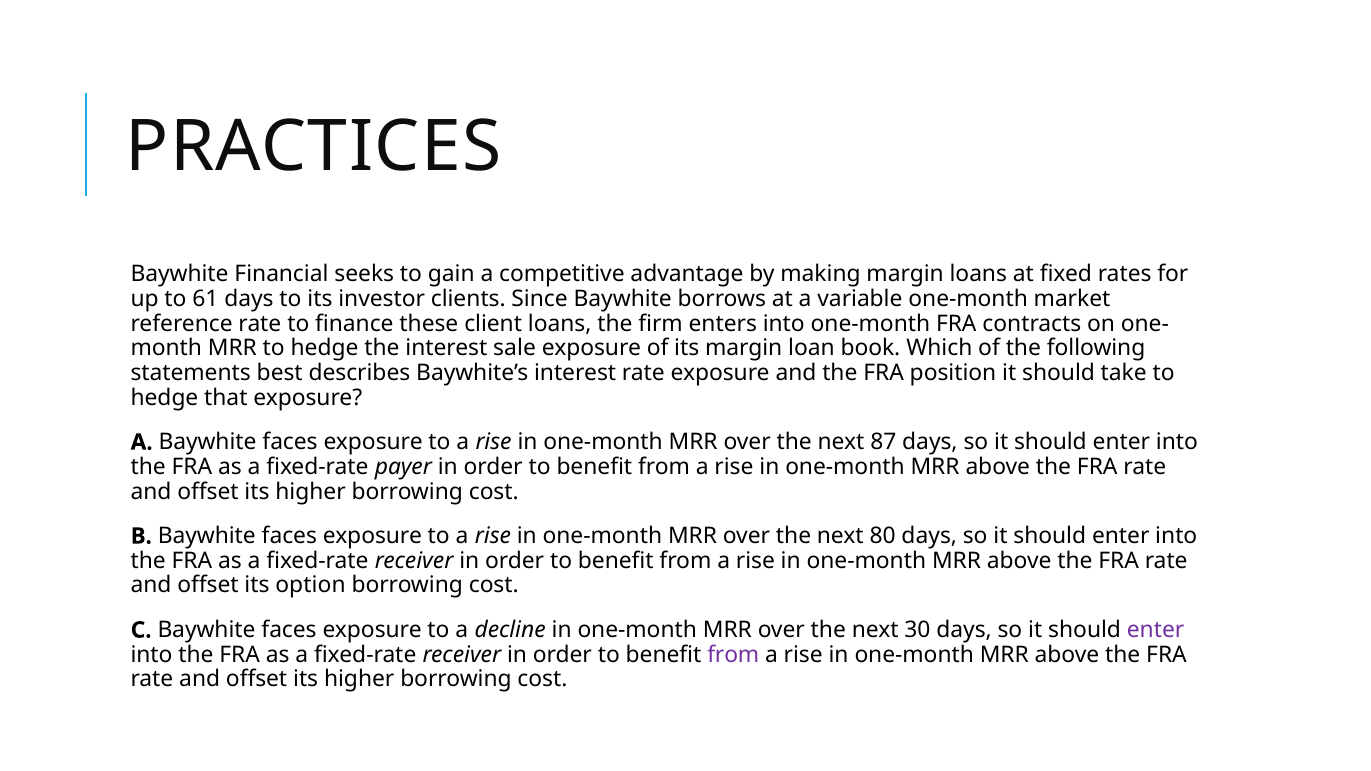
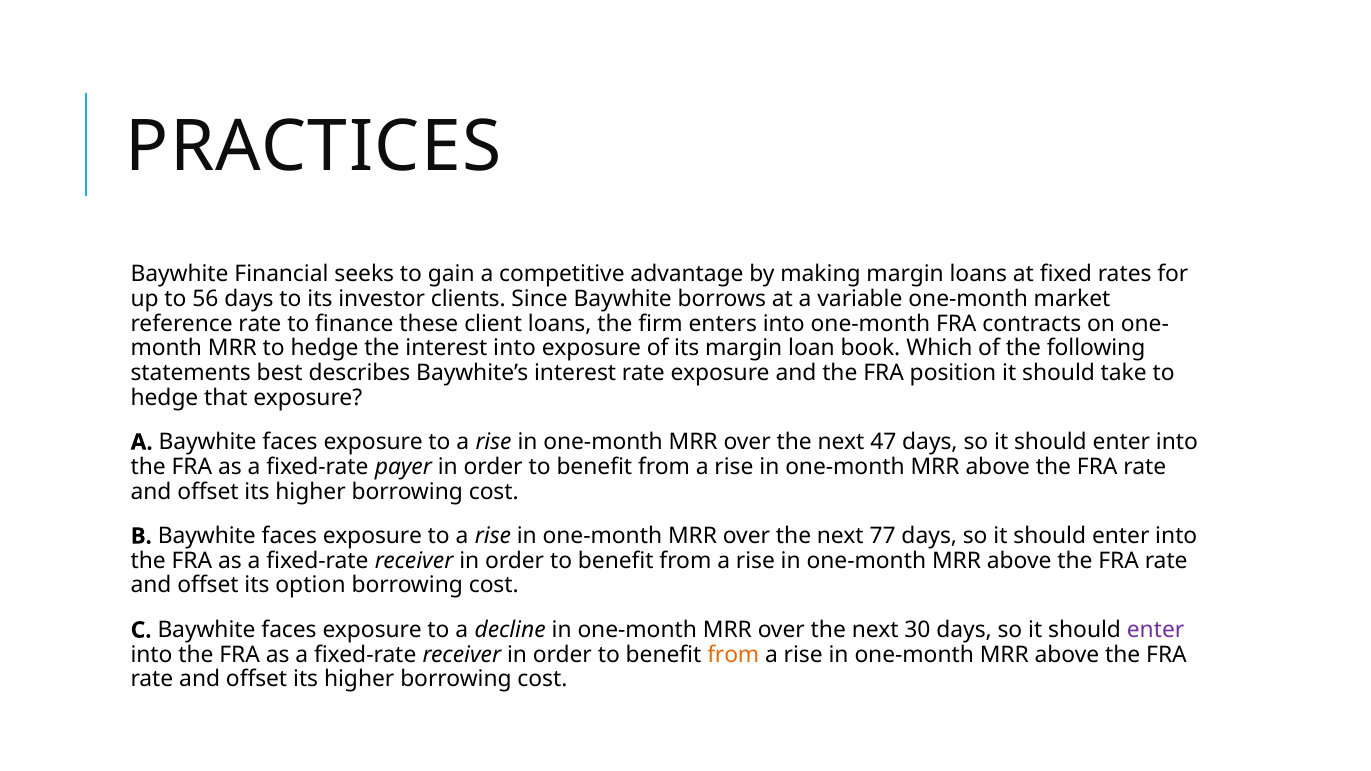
61: 61 -> 56 (205, 299)
interest sale: sale -> into (514, 348)
87: 87 -> 47 (883, 442)
80: 80 -> 77 (883, 536)
from colour: purple -> orange (733, 655)
